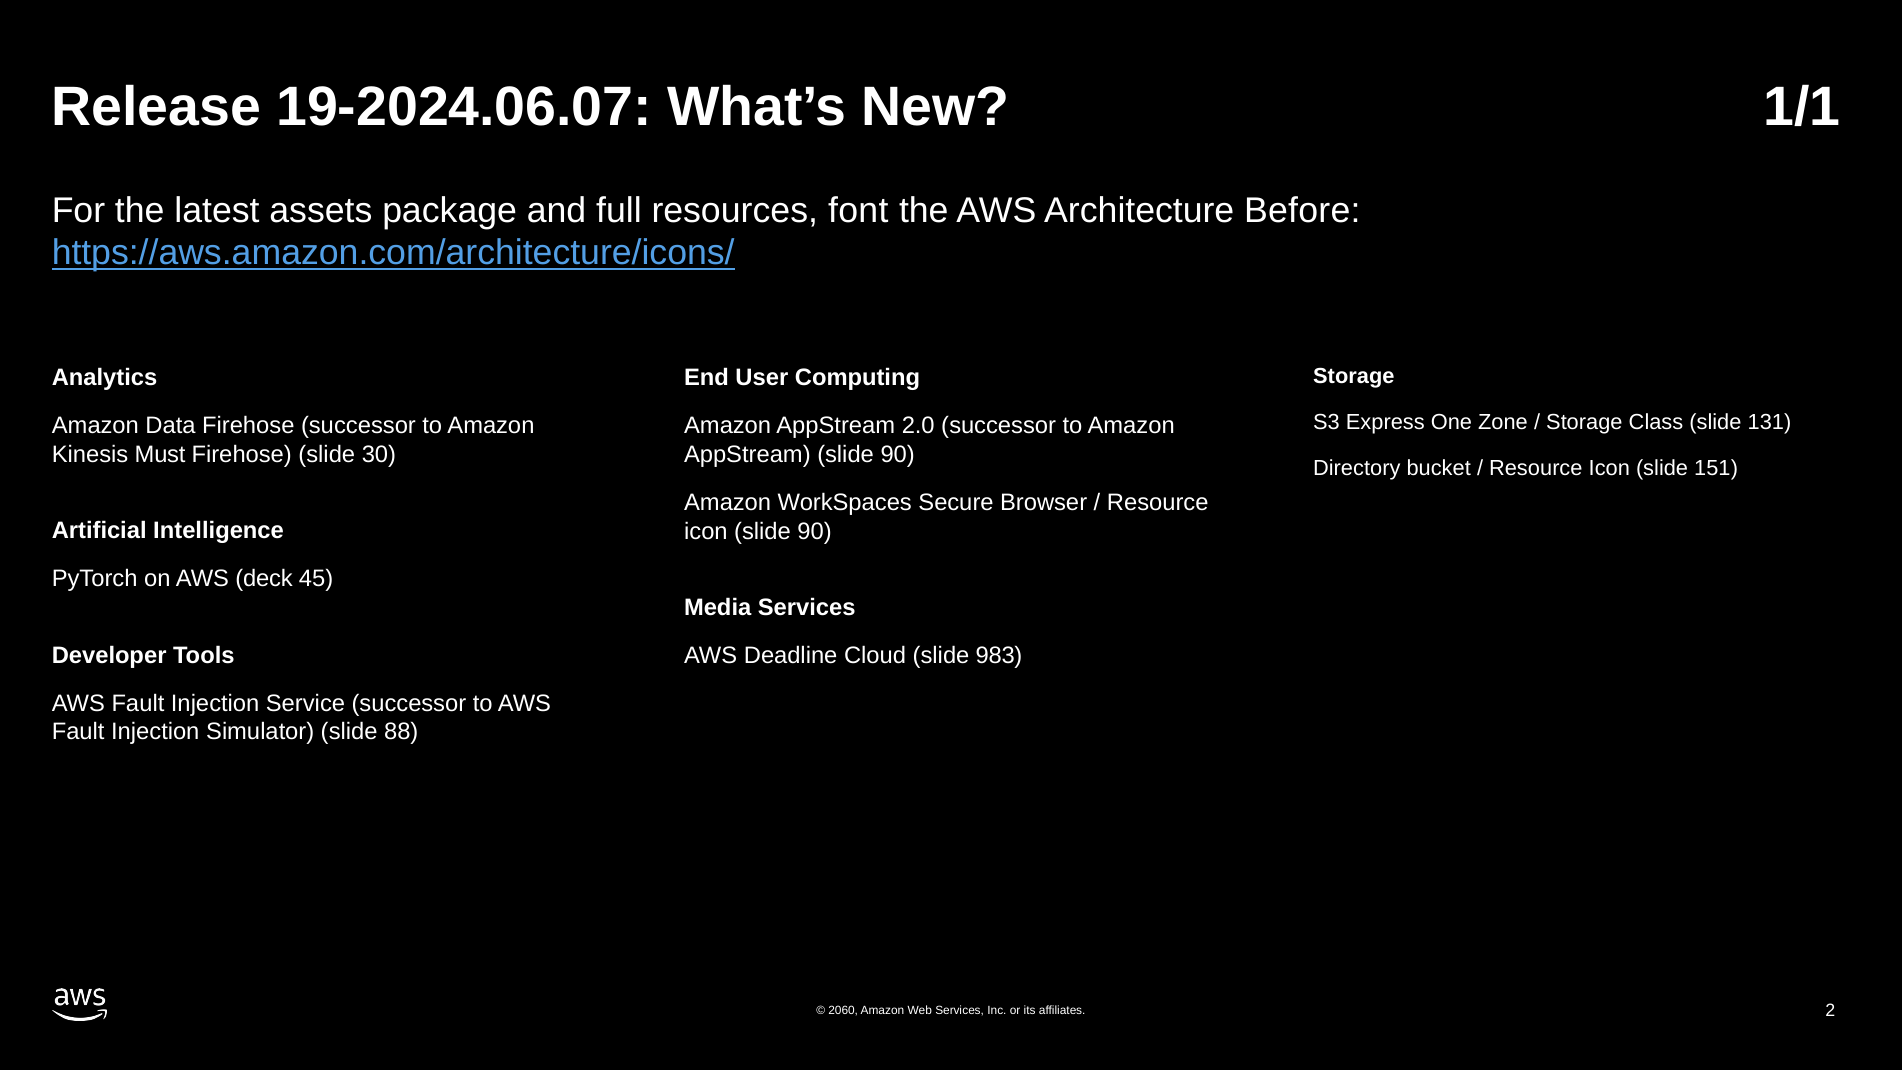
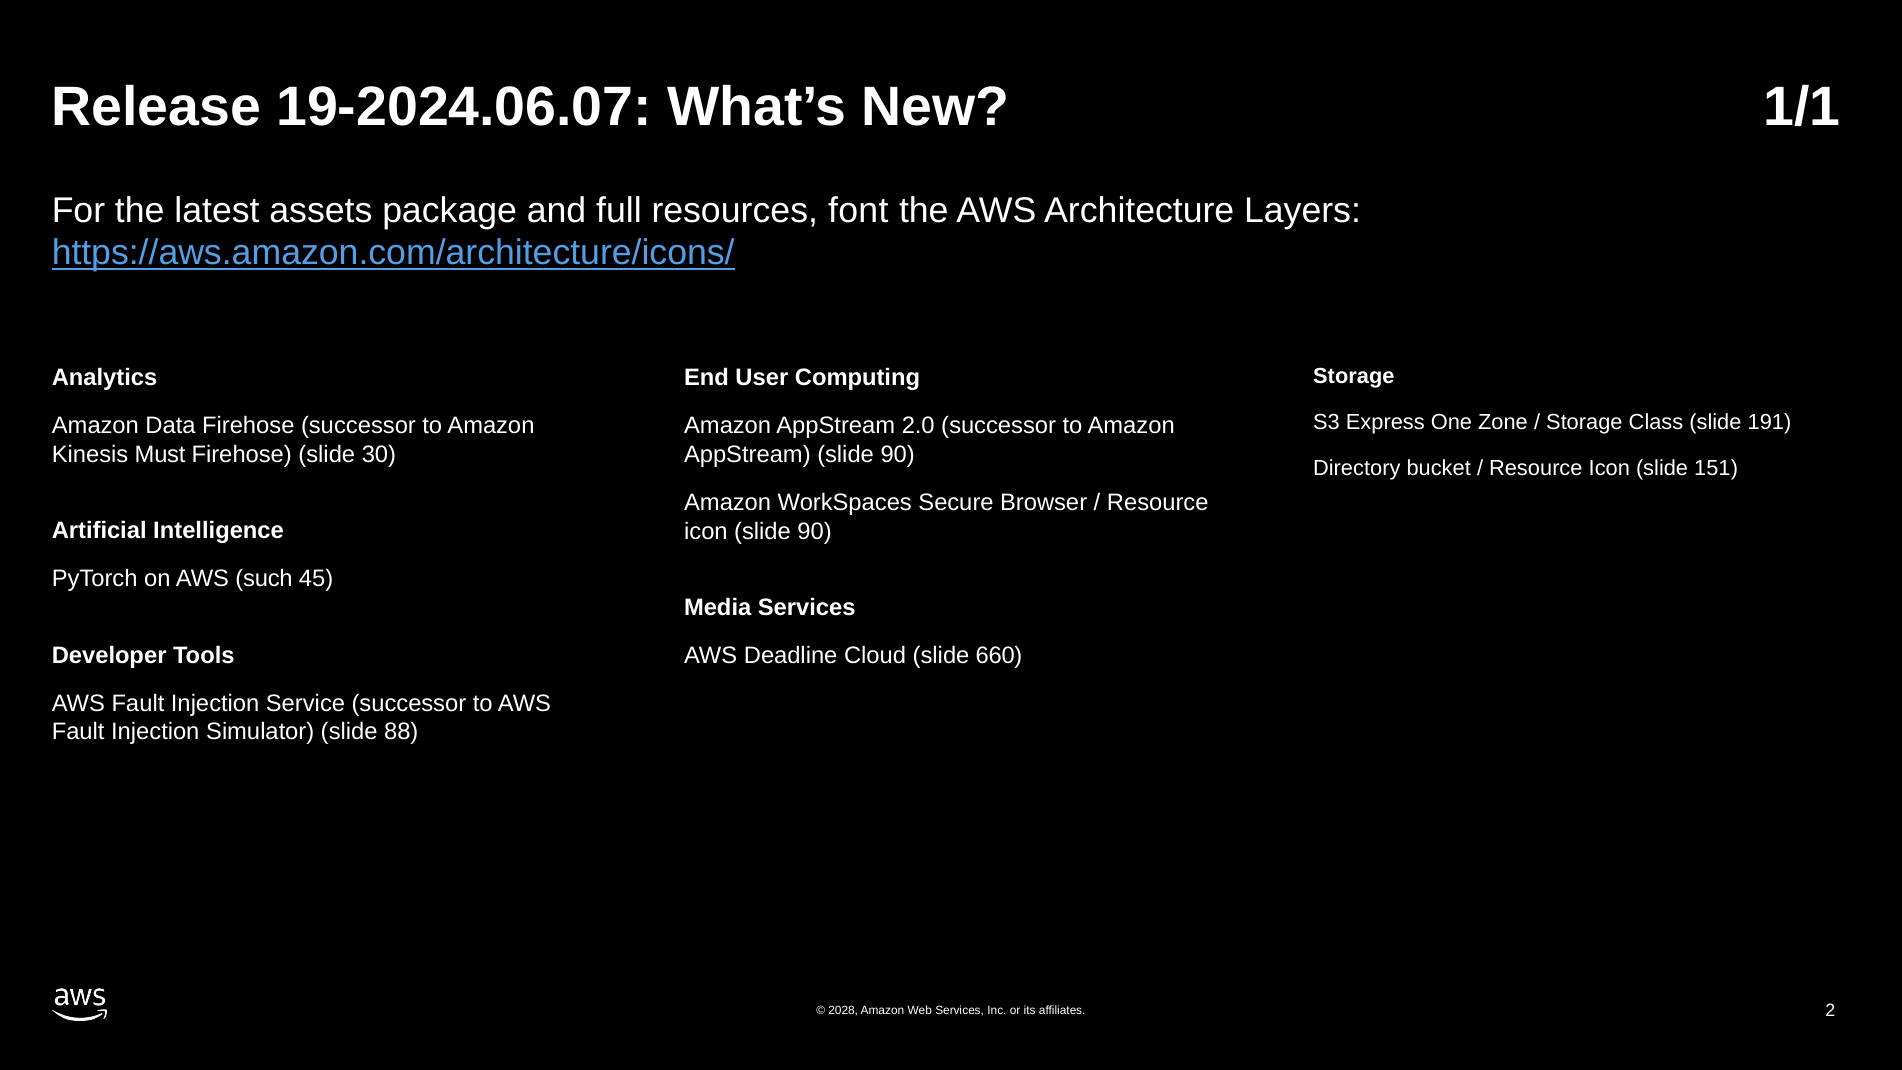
Before: Before -> Layers (1302, 210)
131: 131 -> 191 (1770, 422)
deck: deck -> such (264, 579)
983: 983 -> 660 (999, 656)
2060: 2060 -> 2028 (843, 1010)
